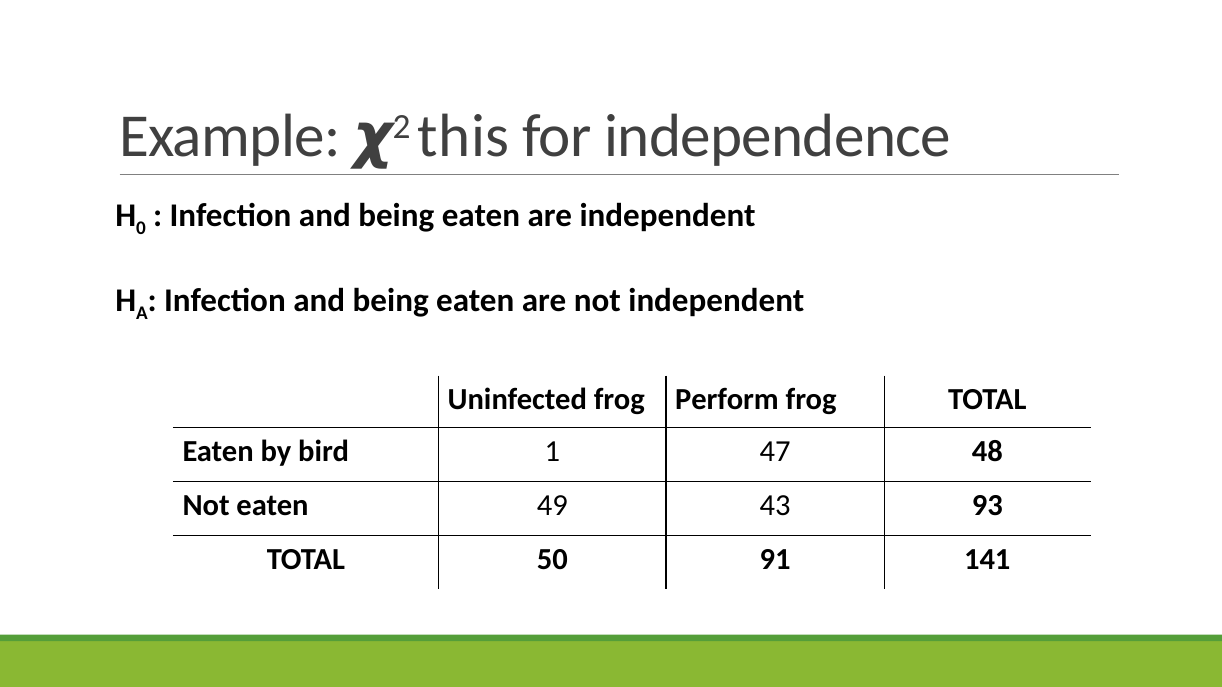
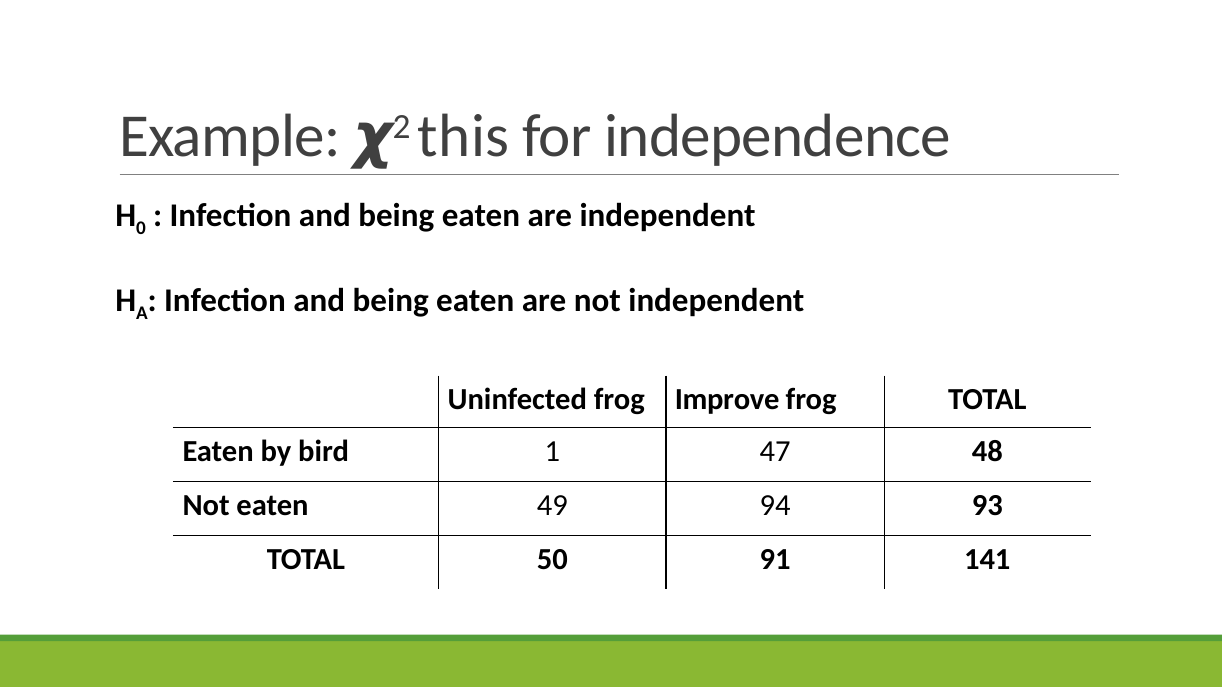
Perform: Perform -> Improve (727, 400)
43: 43 -> 94 (775, 506)
